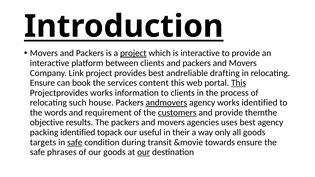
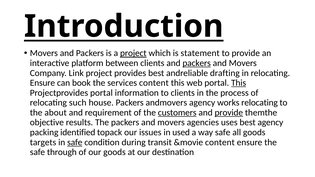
is interactive: interactive -> statement (200, 53)
packers underline: none -> present (197, 63)
Projectprovides works: works -> portal (101, 93)
andmovers underline: present -> none (166, 103)
works identified: identified -> relocating (260, 103)
words: words -> about (56, 113)
provide underline: none -> present (229, 113)
useful: useful -> issues (150, 132)
their: their -> used (181, 132)
way only: only -> safe (223, 132)
&movie towards: towards -> content (220, 142)
phrases: phrases -> through (62, 152)
our underline: present -> none (144, 152)
